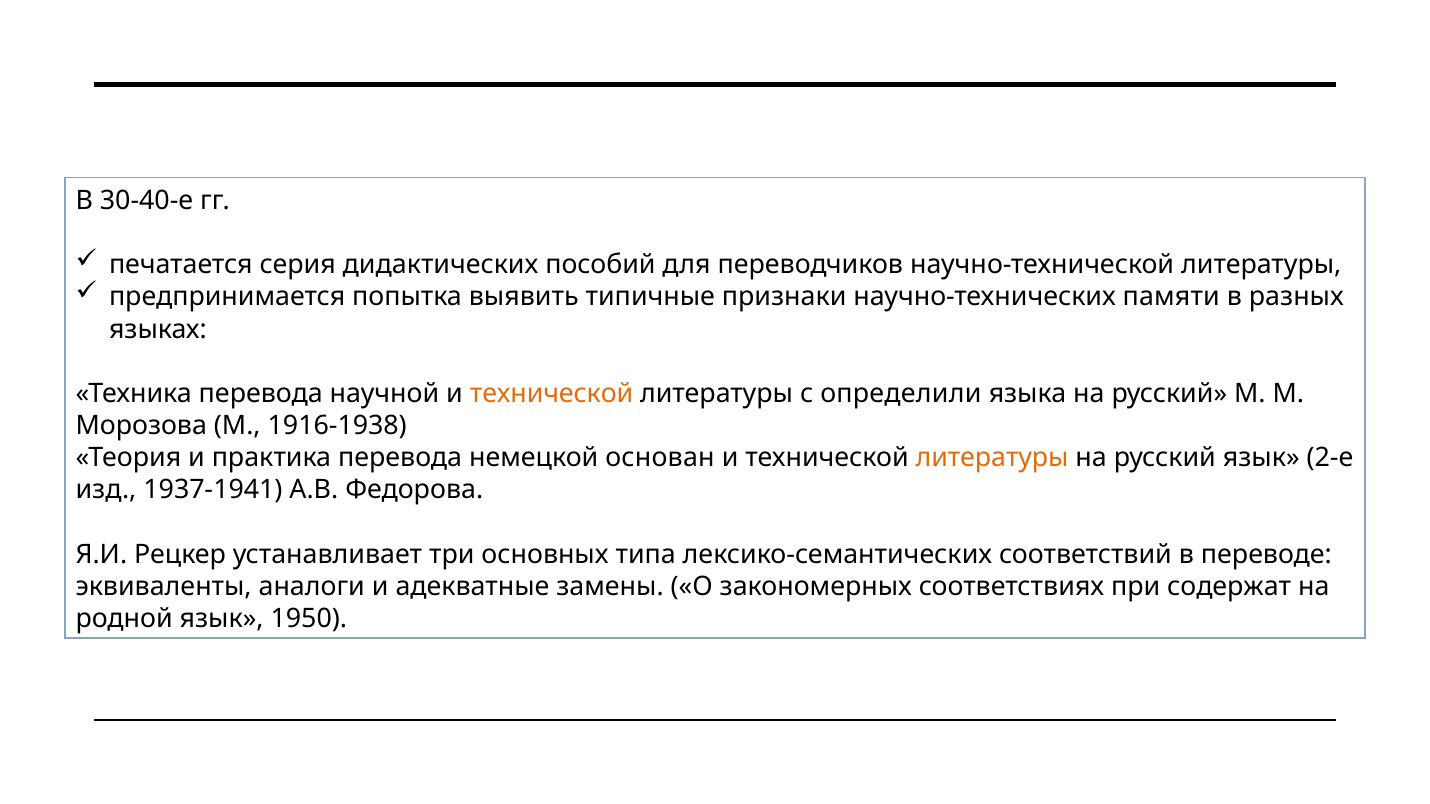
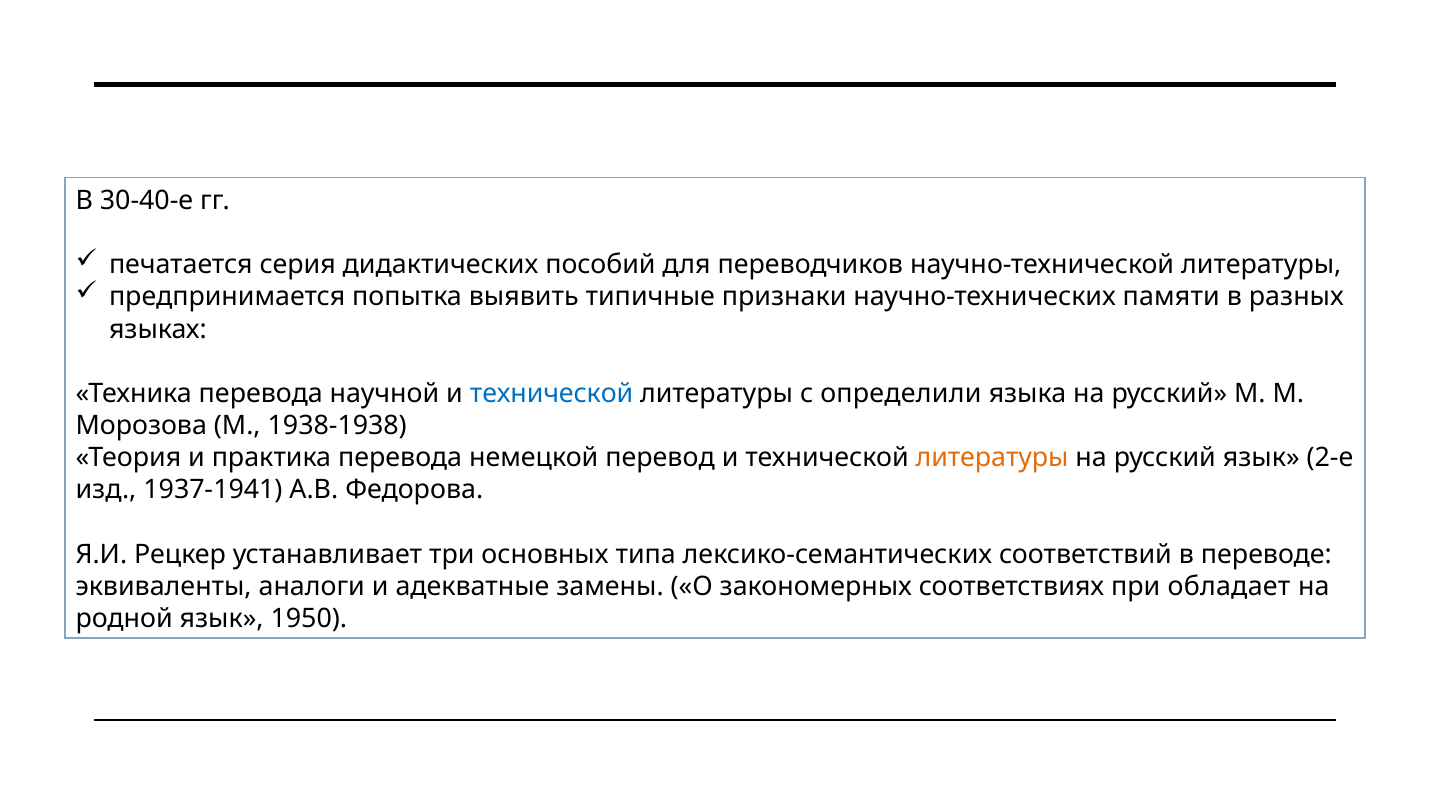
технической colour: orange -> blue (552, 394)
1916-1938: 1916-1938 -> 1938-1938 (337, 426)
основан: основан -> перевод (660, 458)
содержат: содержат -> обладает (1229, 587)
